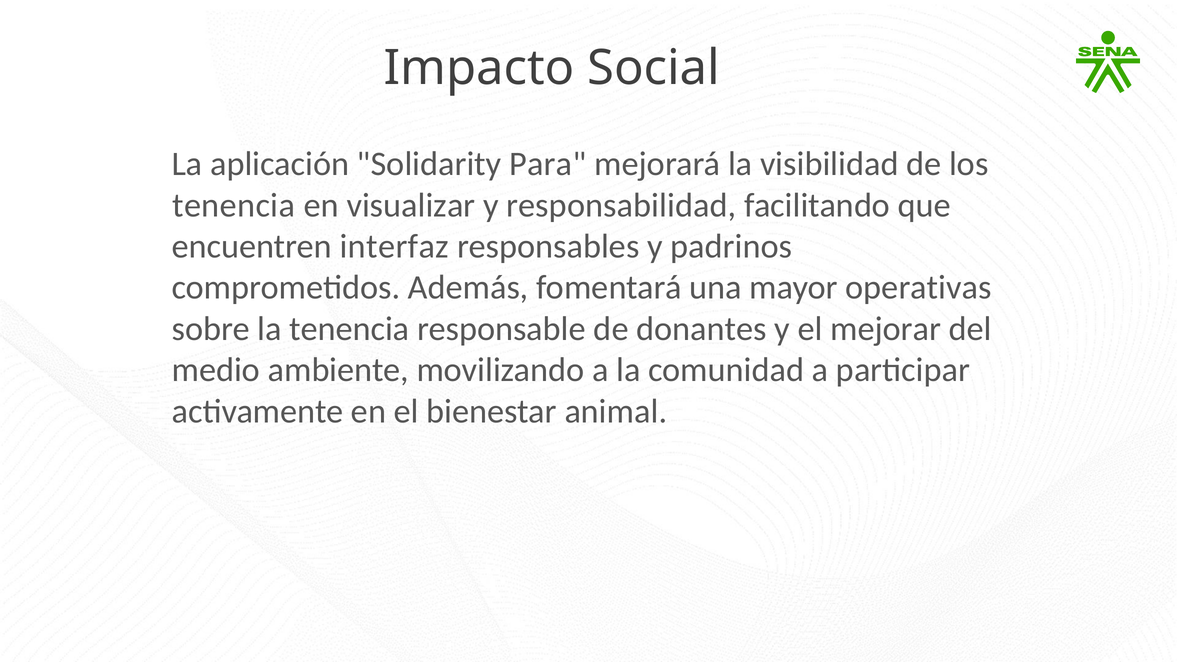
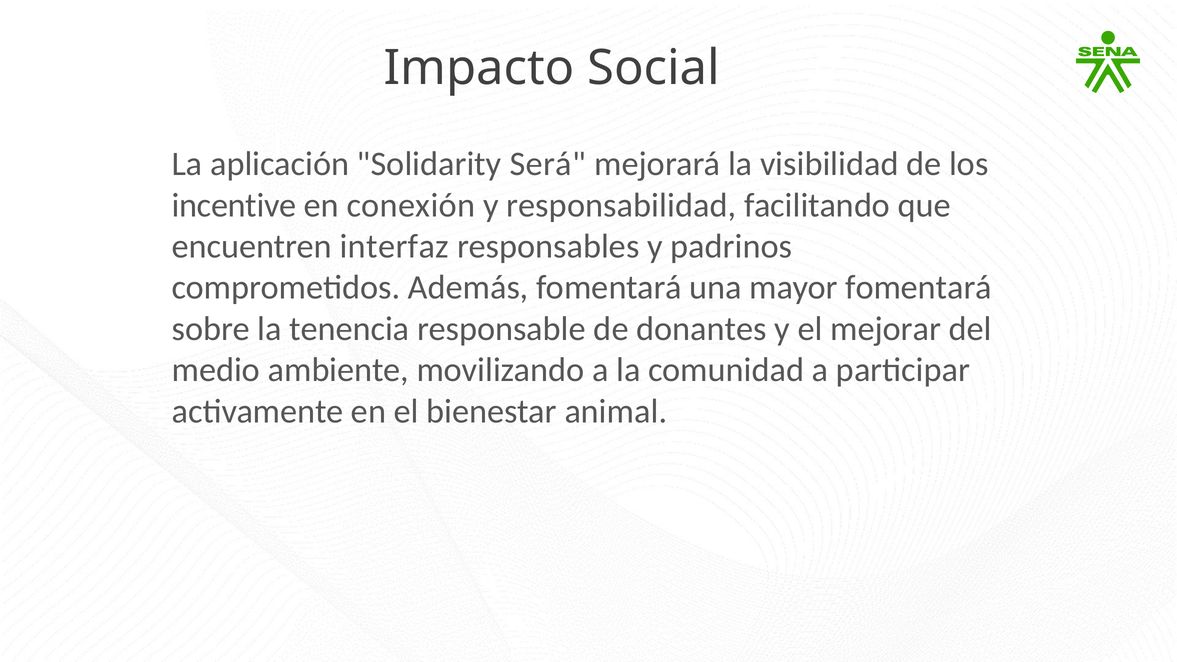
Para: Para -> Será (548, 164)
tenencia: tenencia -> incentive (234, 205)
visualizar: visualizar -> conexión (411, 205)
mayor operativas: operativas -> fomentará (919, 288)
